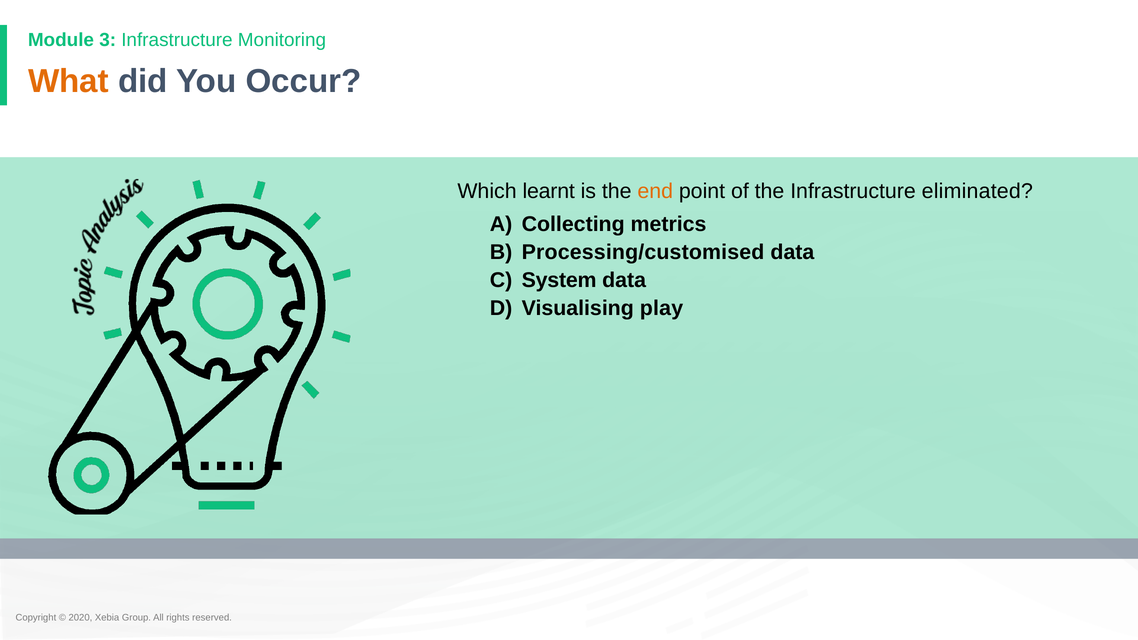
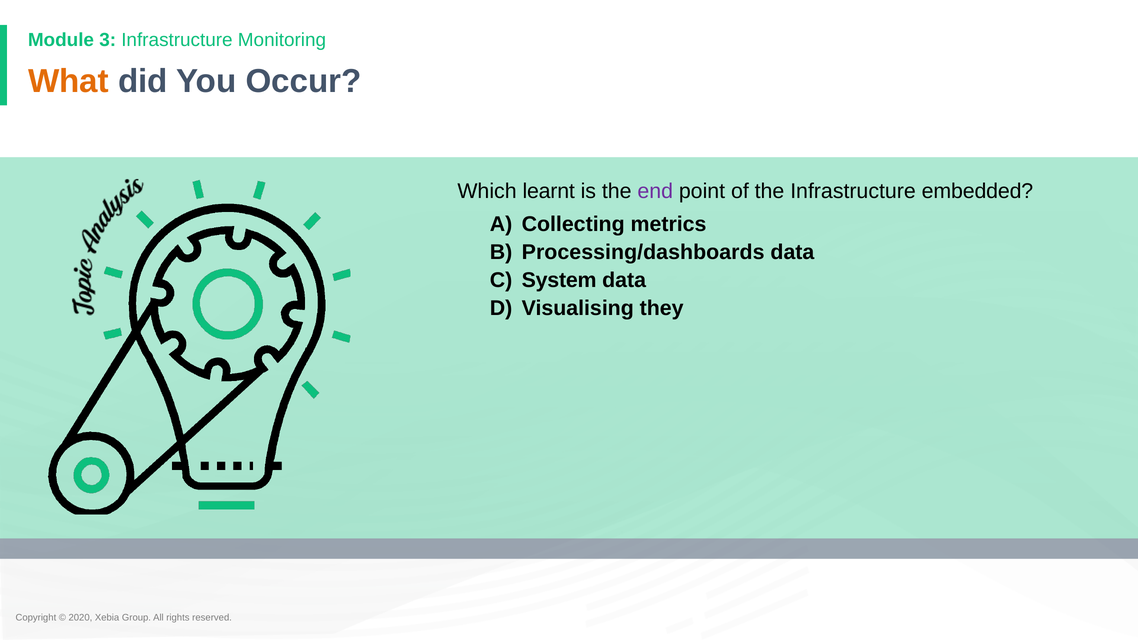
end colour: orange -> purple (655, 191)
eliminated: eliminated -> embedded (977, 191)
Processing/customised: Processing/customised -> Processing/dashboards (643, 252)
play: play -> they (662, 308)
